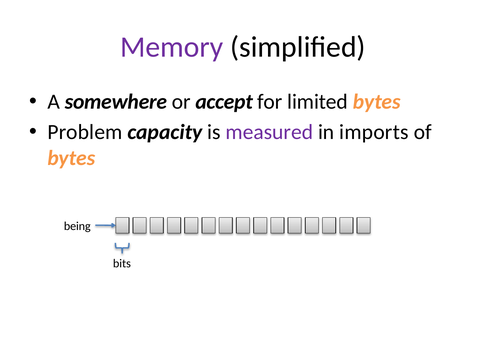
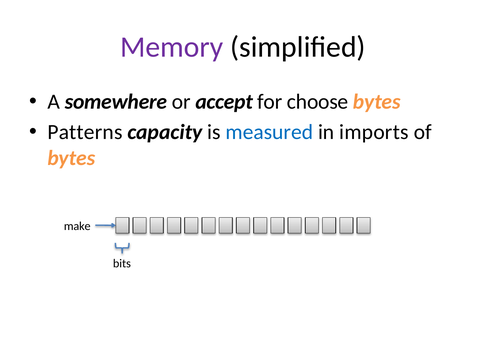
limited: limited -> choose (318, 102)
Problem: Problem -> Patterns (85, 132)
measured colour: purple -> blue (269, 132)
being: being -> make (77, 226)
